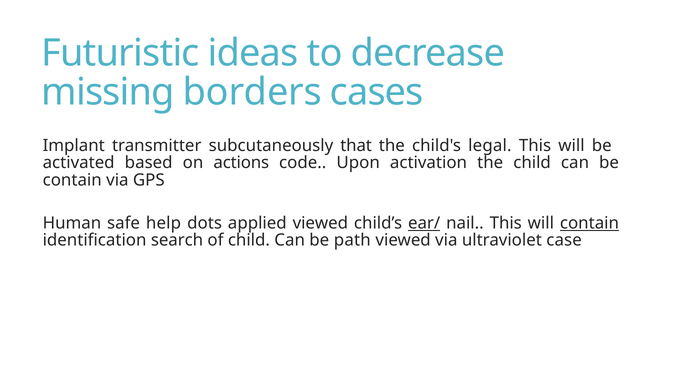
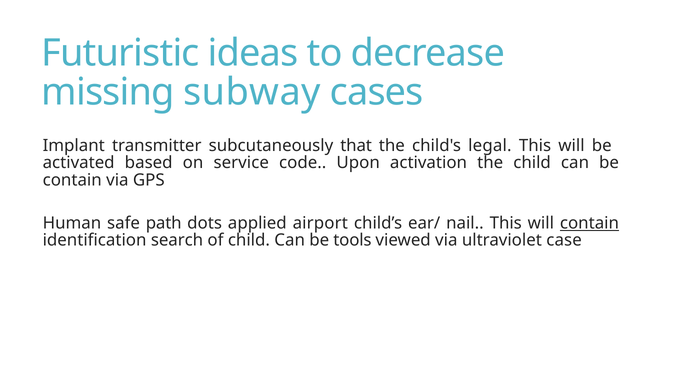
borders: borders -> subway (252, 92)
actions: actions -> service (241, 163)
help: help -> path (164, 223)
applied viewed: viewed -> airport (320, 223)
ear/ underline: present -> none (424, 223)
path: path -> tools (352, 240)
